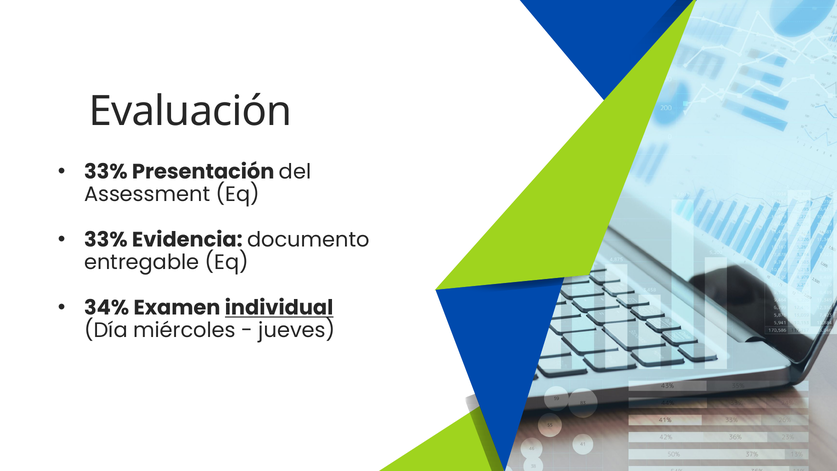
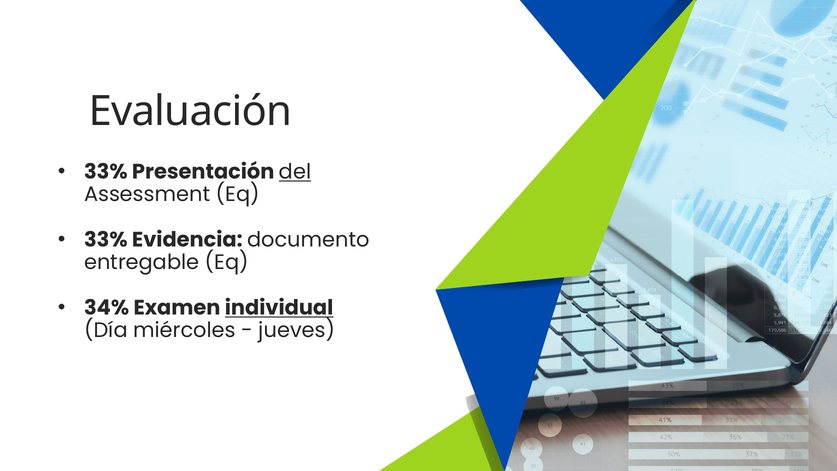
del underline: none -> present (295, 172)
